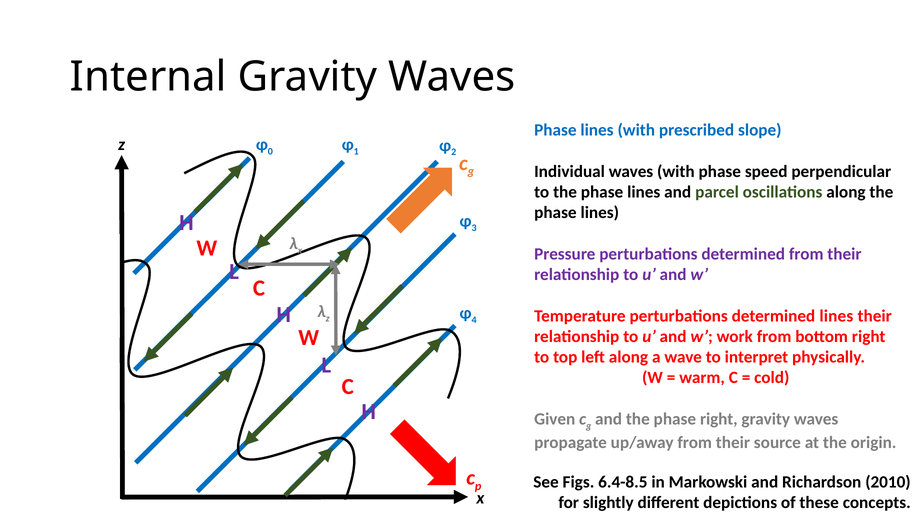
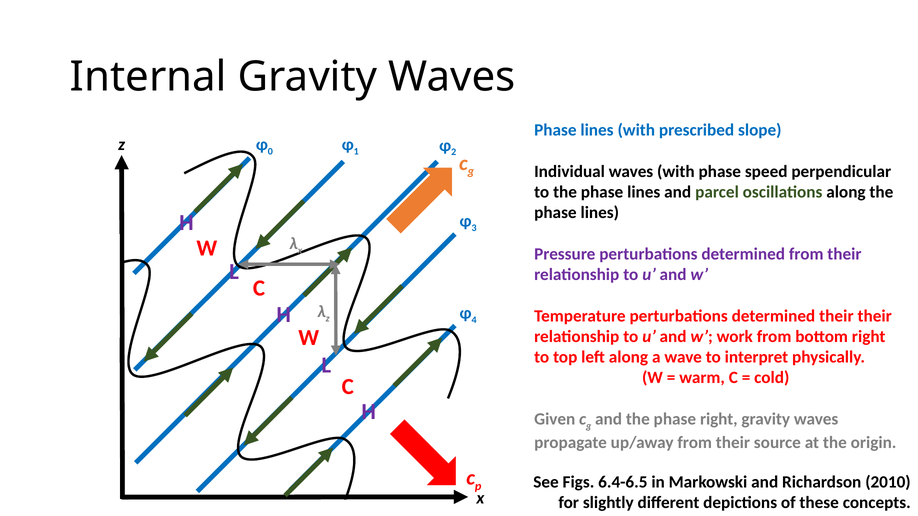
determined lines: lines -> their (836, 316)
6.4-8.5: 6.4-8.5 -> 6.4-6.5 (623, 482)
